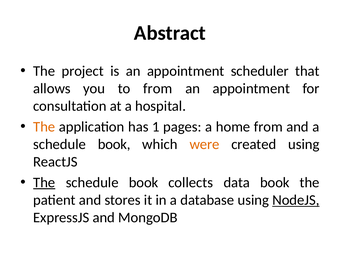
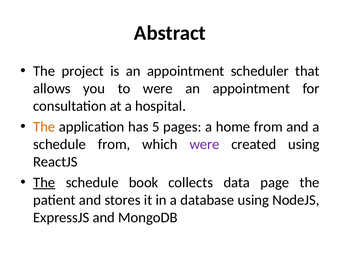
to from: from -> were (158, 89)
1: 1 -> 5 (156, 127)
book: book -> from (114, 144)
were colour: orange -> purple (204, 144)
data book: book -> page (275, 183)
NodeJS underline: present -> none (296, 200)
